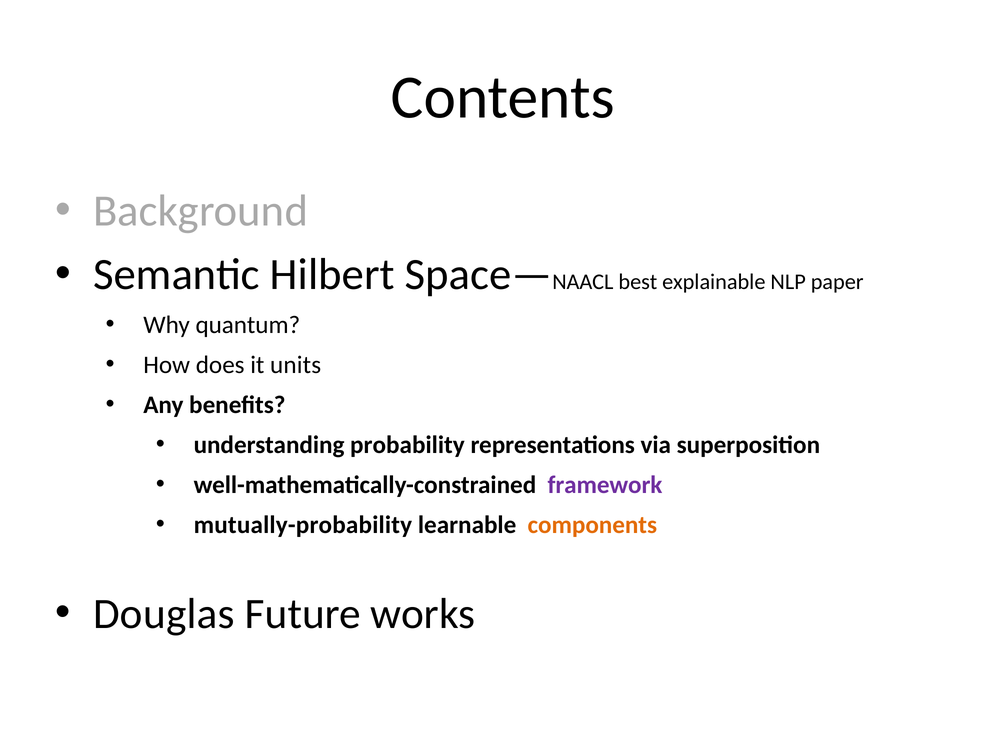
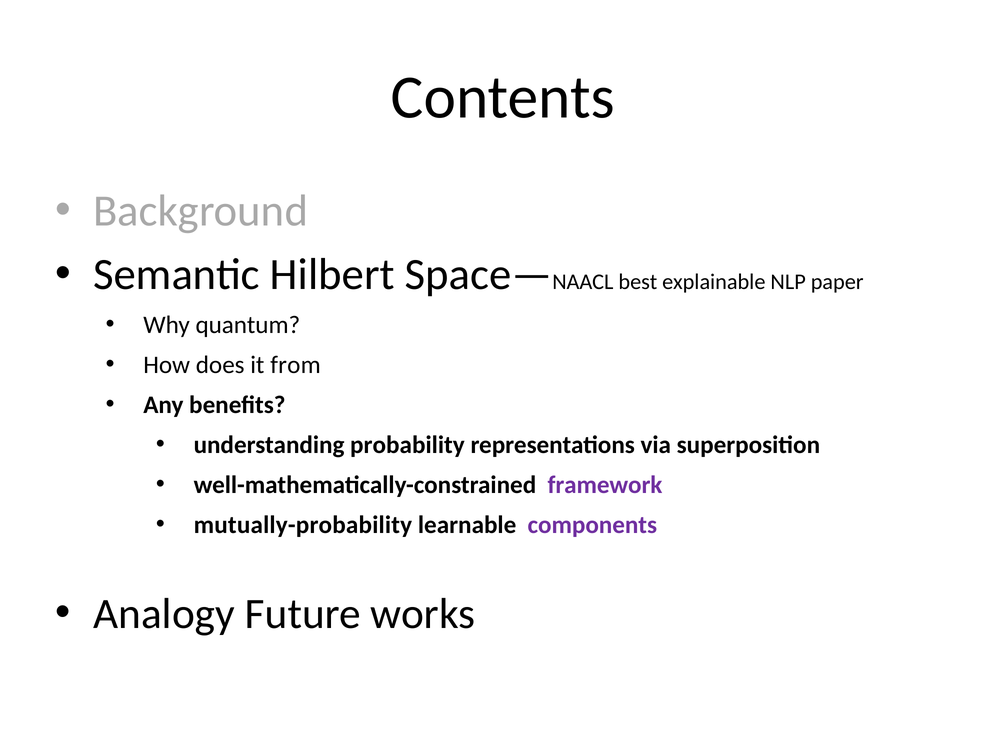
units: units -> from (296, 365)
components colour: orange -> purple (592, 525)
Douglas: Douglas -> Analogy (164, 613)
